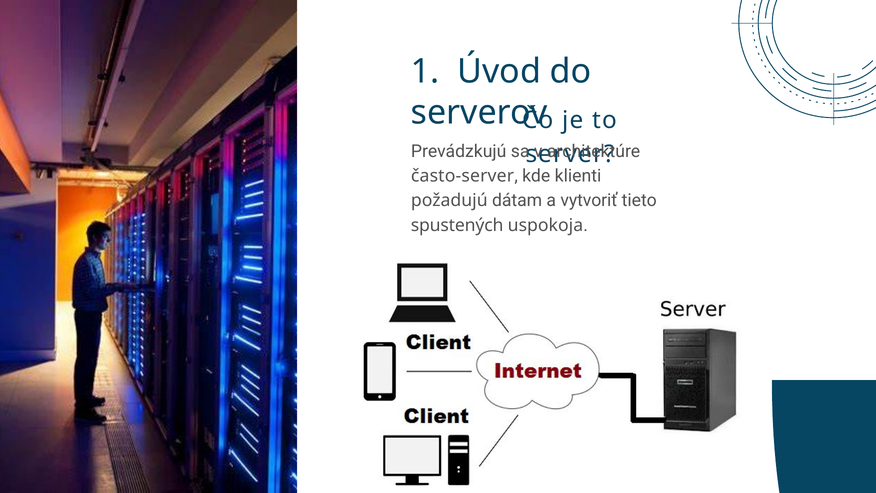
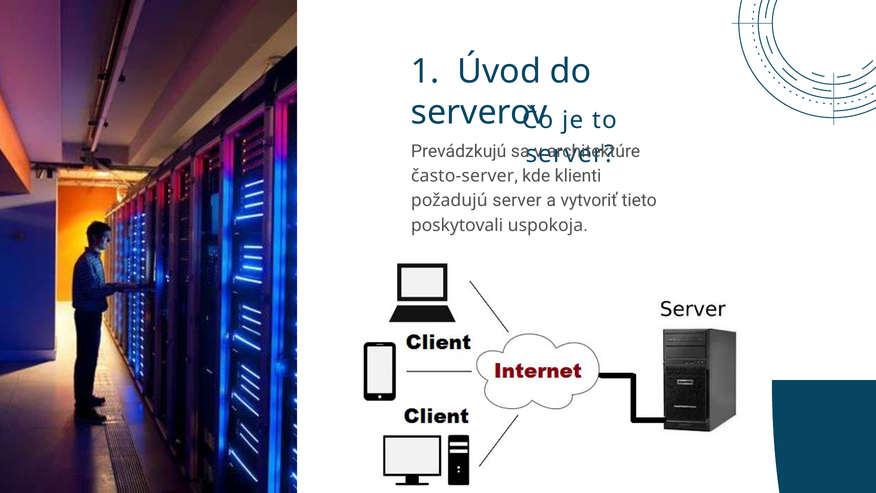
požadujú dátam: dátam -> server (517, 201)
spustených: spustených -> poskytovali (457, 225)
